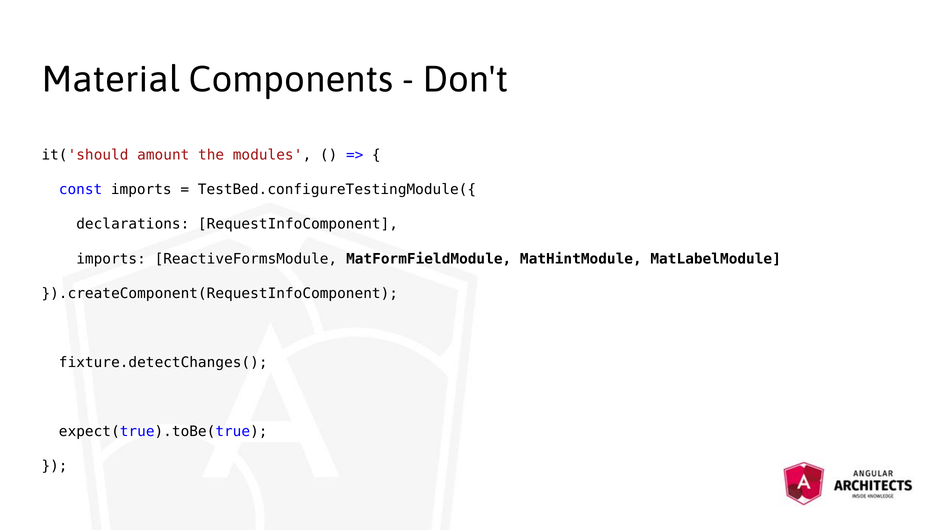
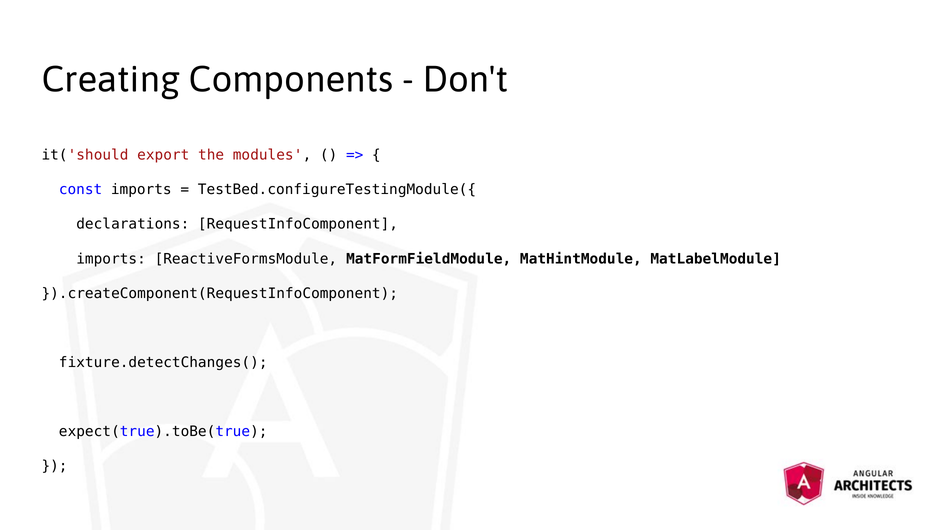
Material: Material -> Creating (111, 80)
amount: amount -> export (163, 155)
